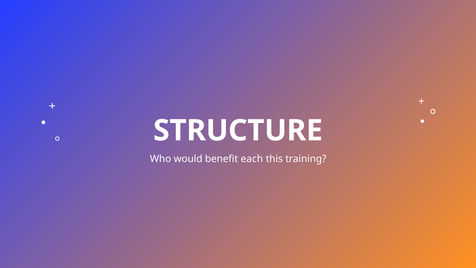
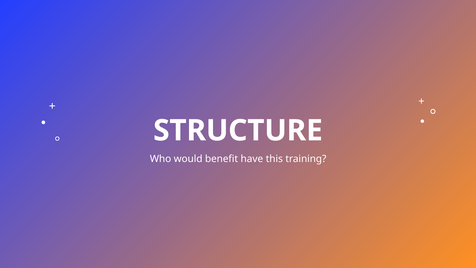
each: each -> have (252, 159)
